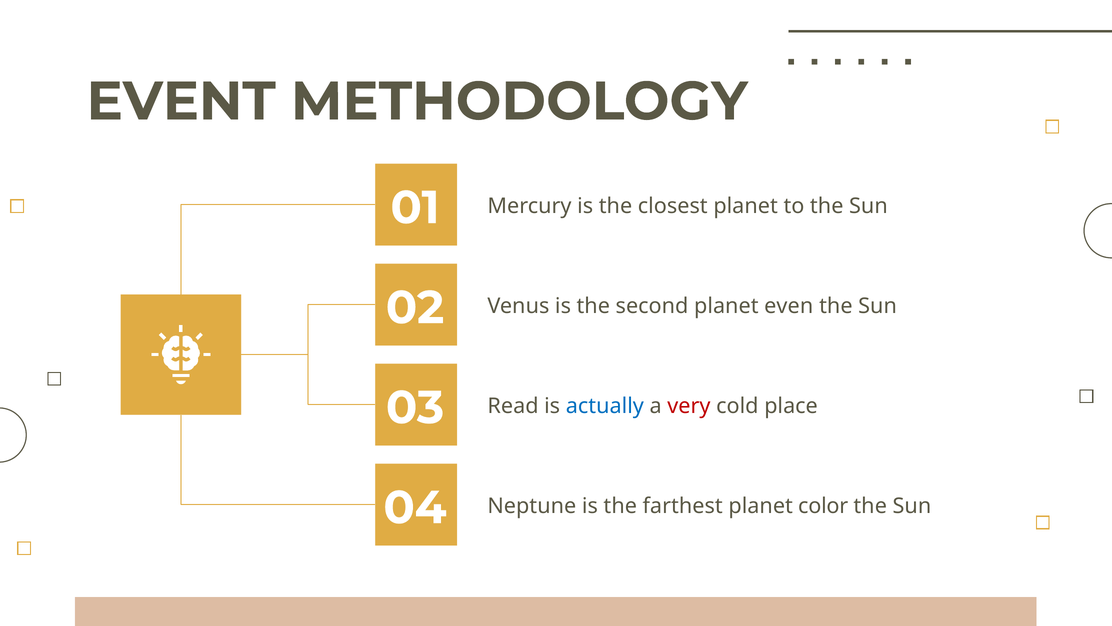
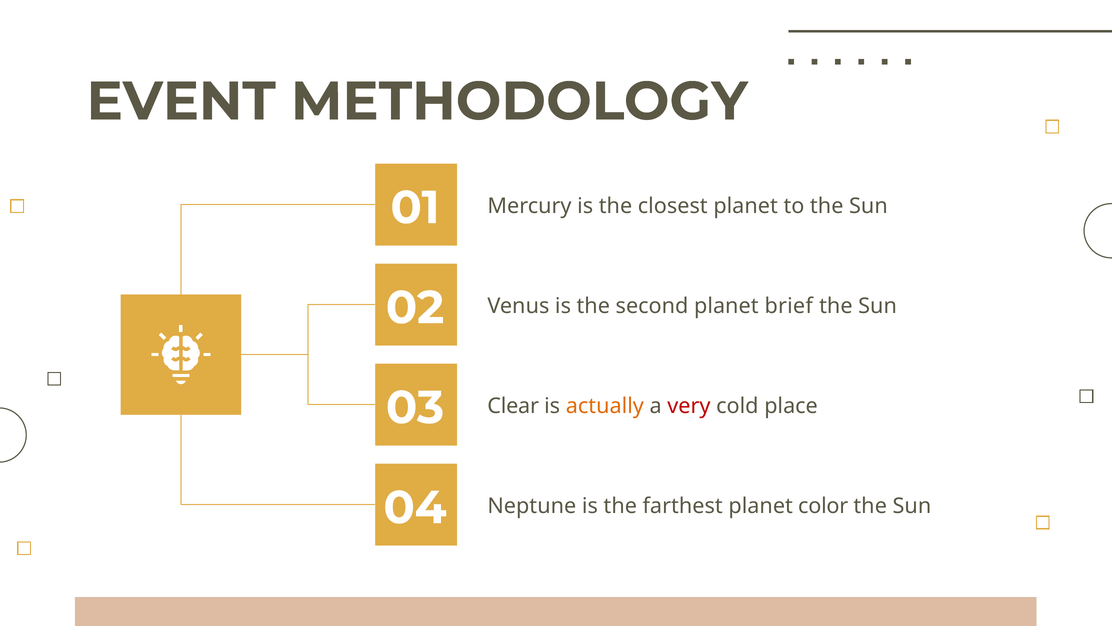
even: even -> brief (789, 306)
Read: Read -> Clear (513, 406)
actually colour: blue -> orange (605, 406)
